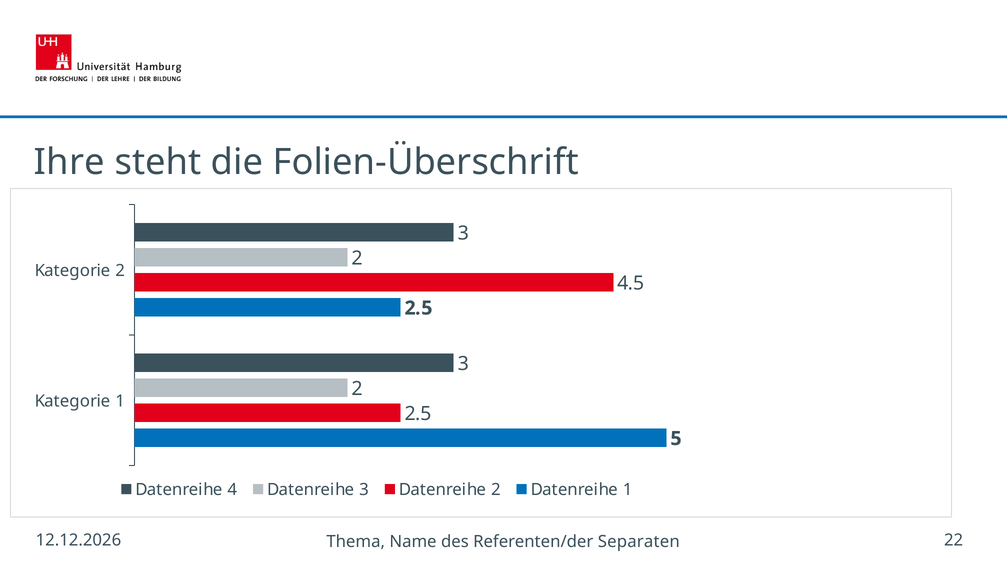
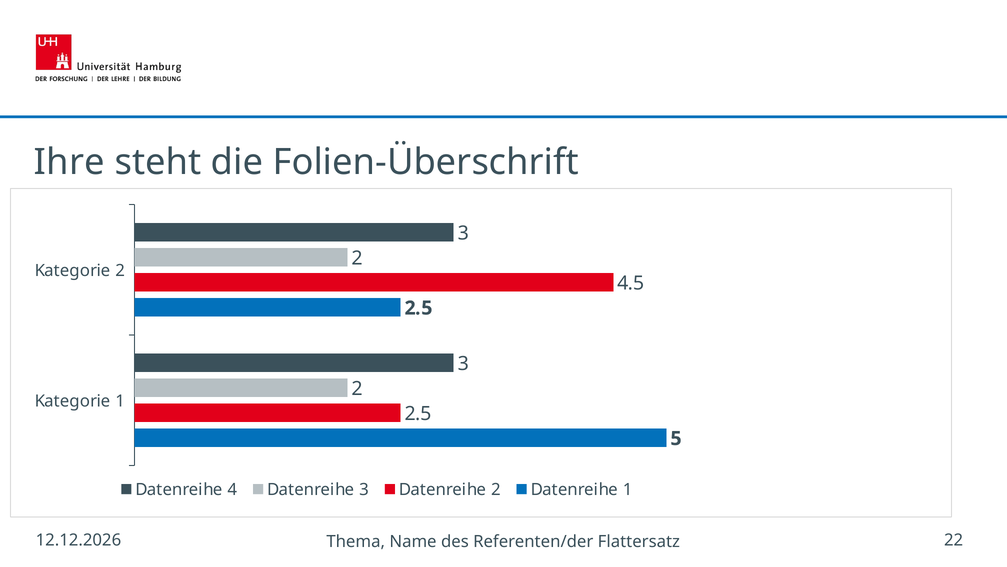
Separaten: Separaten -> Flattersatz (639, 541)
